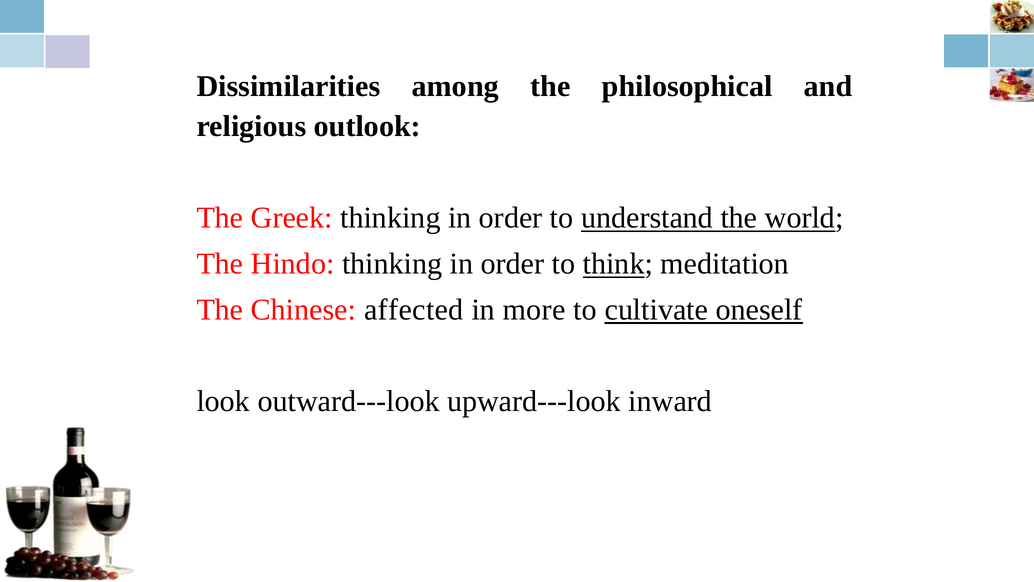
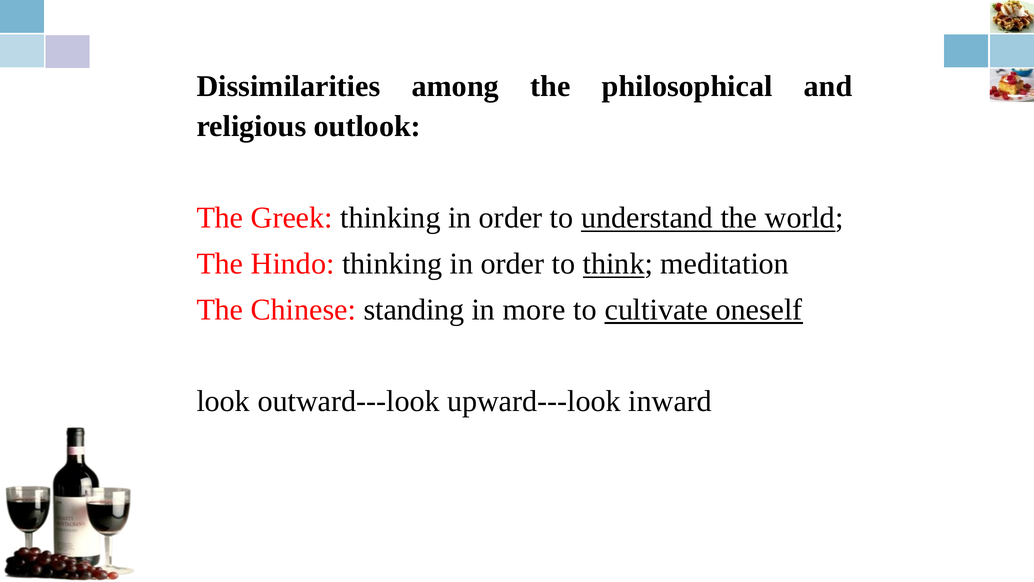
affected: affected -> standing (414, 310)
